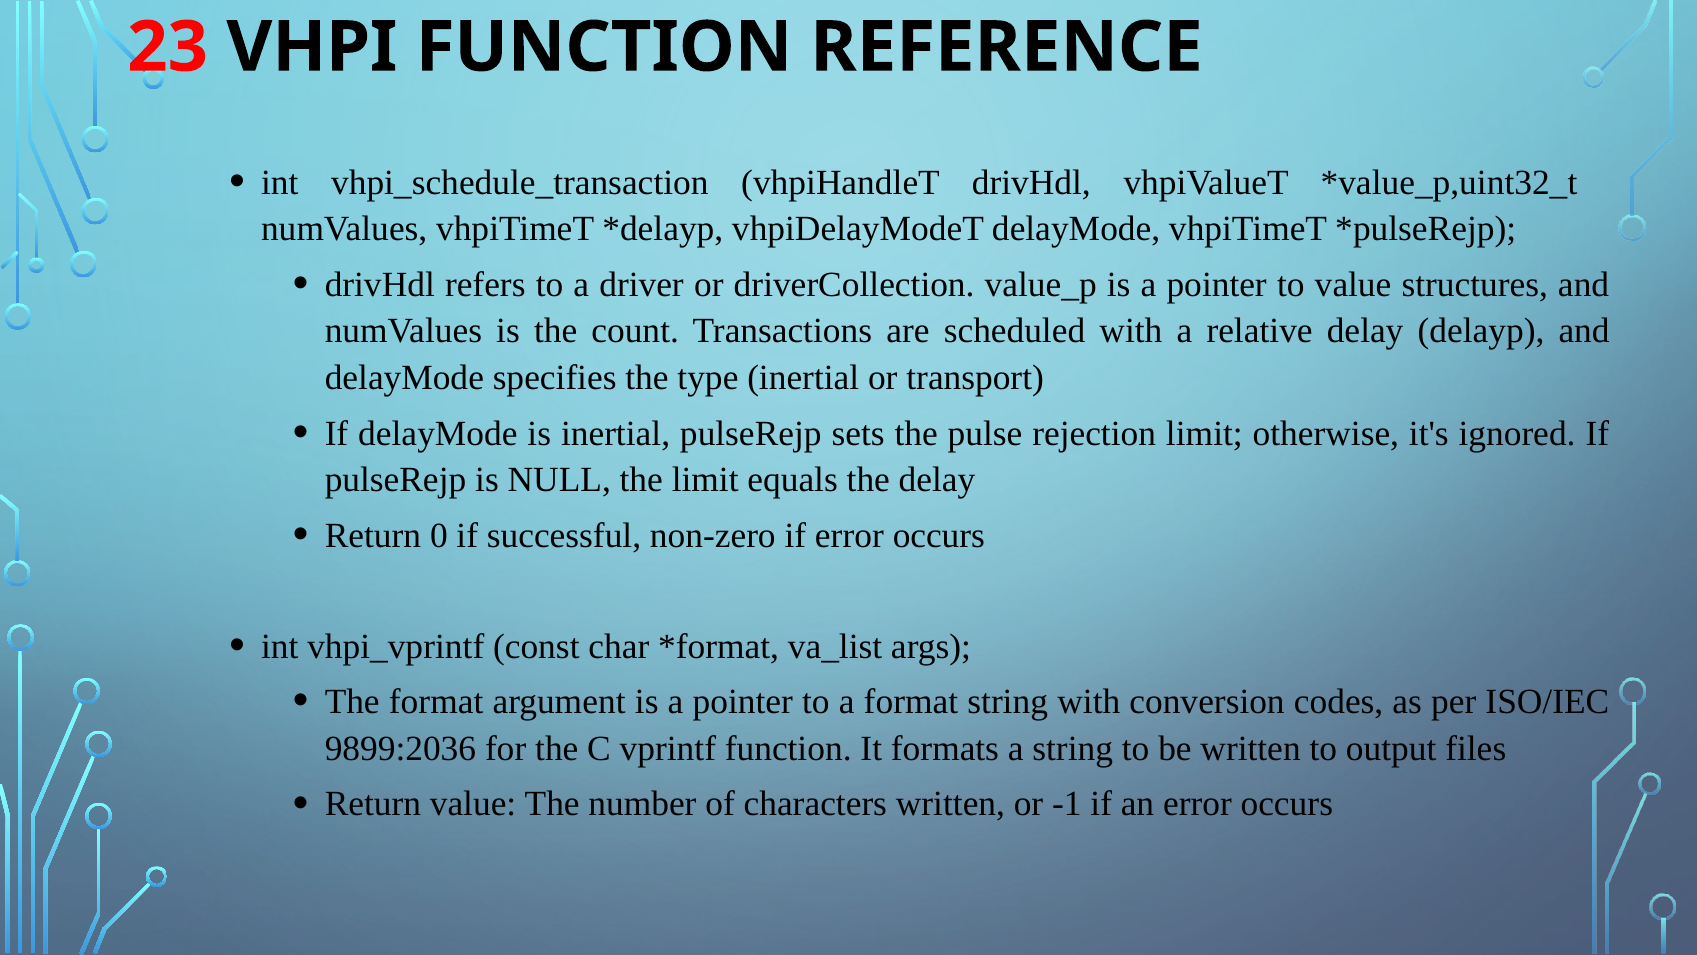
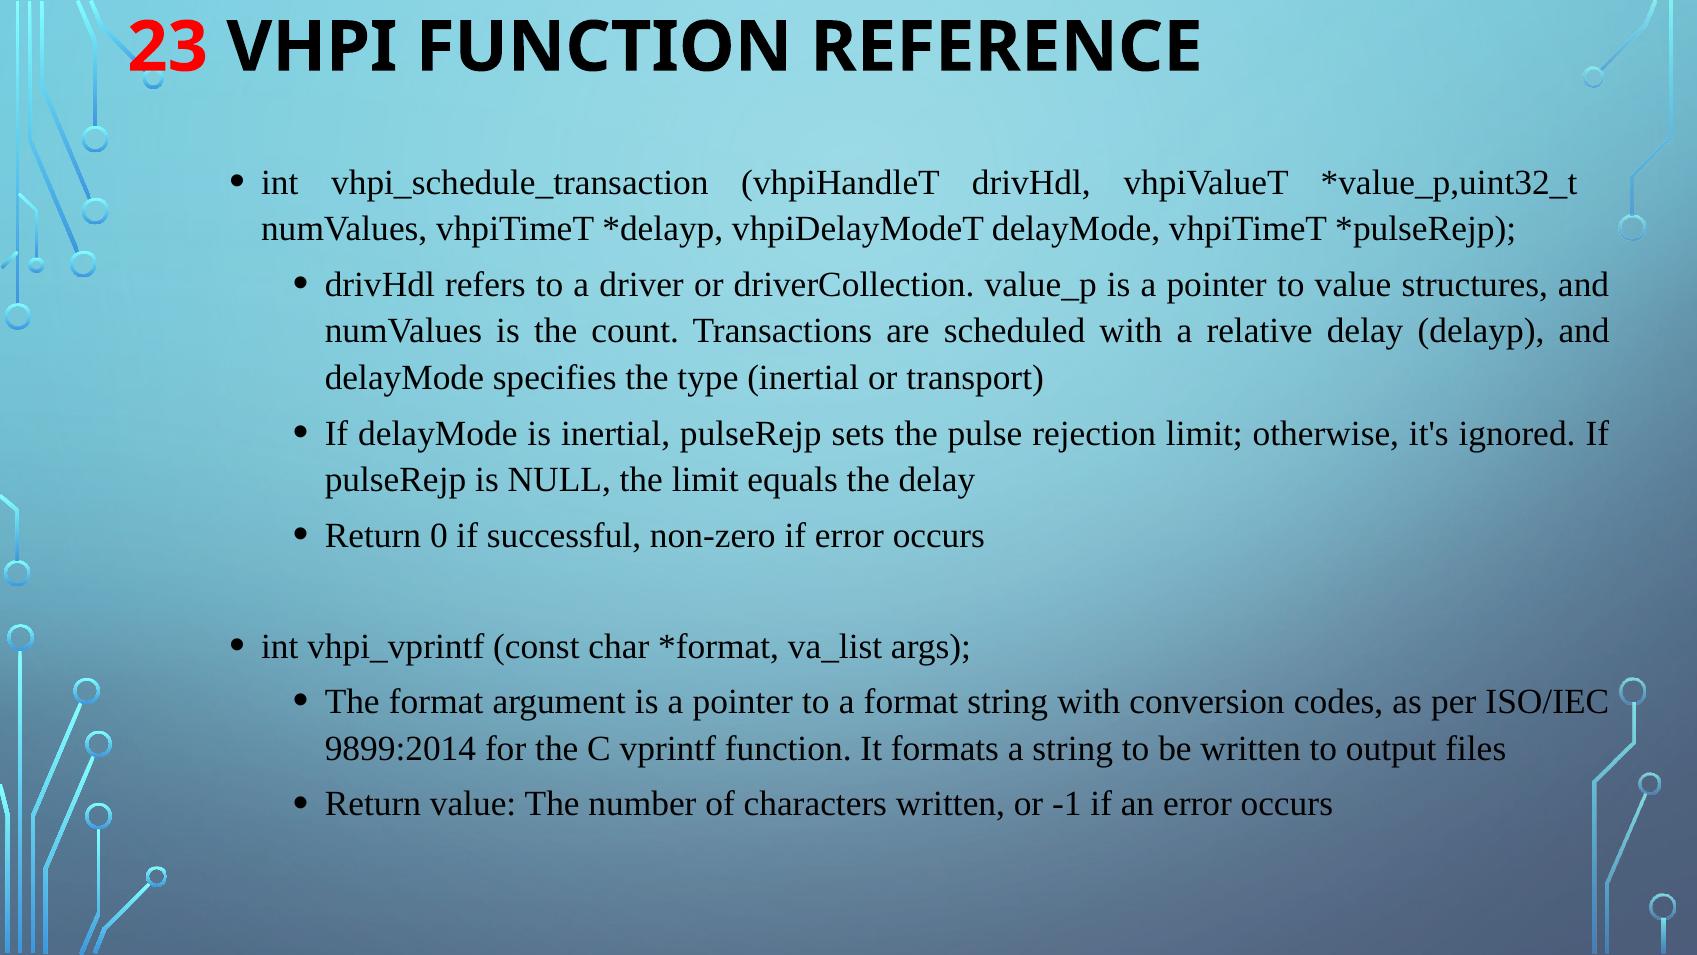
9899:2036: 9899:2036 -> 9899:2014 (400, 748)
